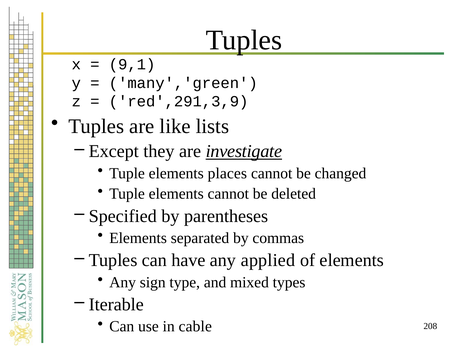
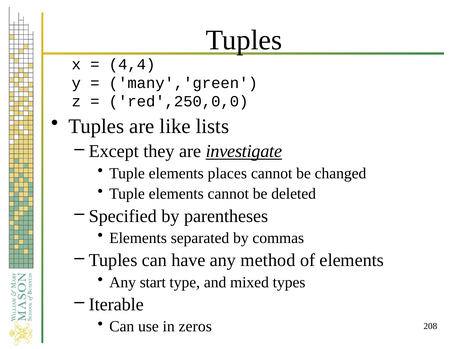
9,1: 9,1 -> 4,4 (132, 64)
red',291,3,9: red',291,3,9 -> red',250,0,0 (179, 101)
applied: applied -> method (268, 260)
sign: sign -> start (153, 282)
cable: cable -> zeros (195, 326)
